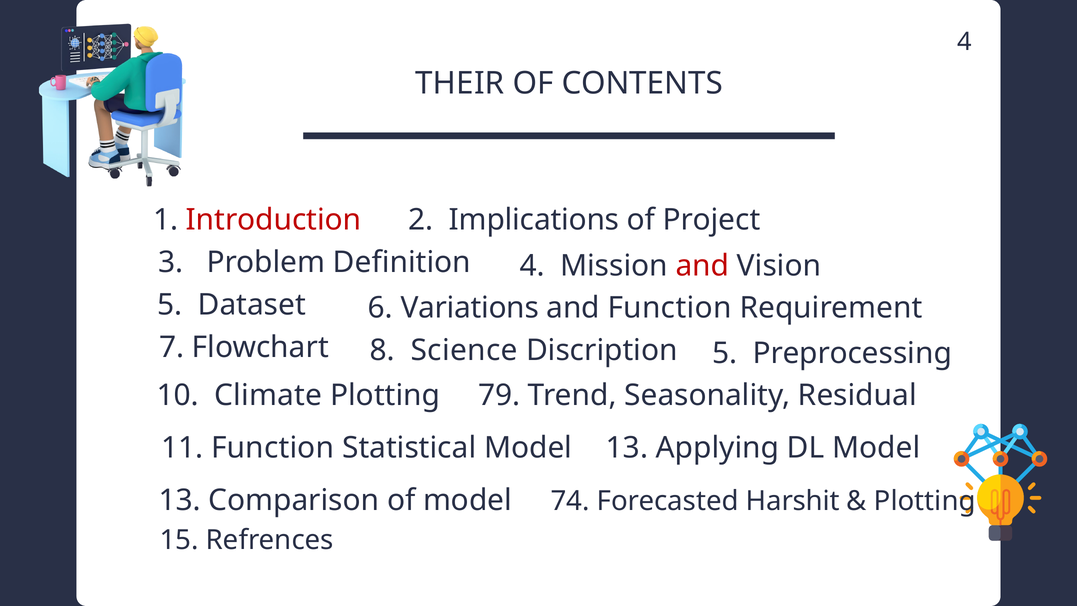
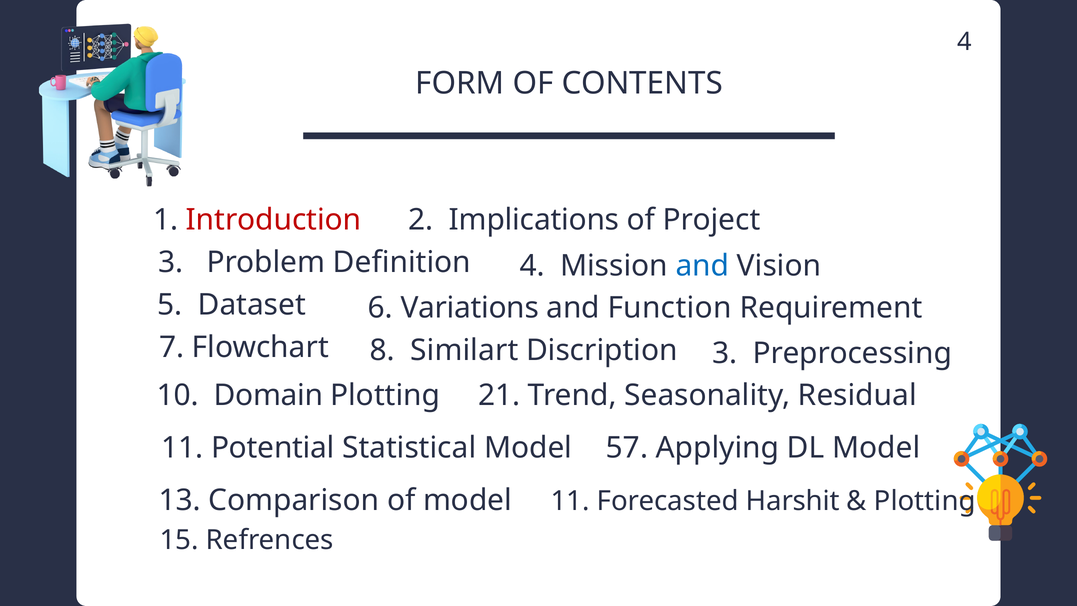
THEIR: THEIR -> FORM (460, 83)
and colour: red -> blue (702, 266)
Flowchart 5: 5 -> 3 (725, 353)
Science: Science -> Similart (464, 350)
Climate: Climate -> Domain (269, 395)
79: 79 -> 21 (499, 395)
11 Function: Function -> Potential (273, 448)
Statistical Model 13: 13 -> 57 (627, 448)
model 74: 74 -> 11 (570, 501)
